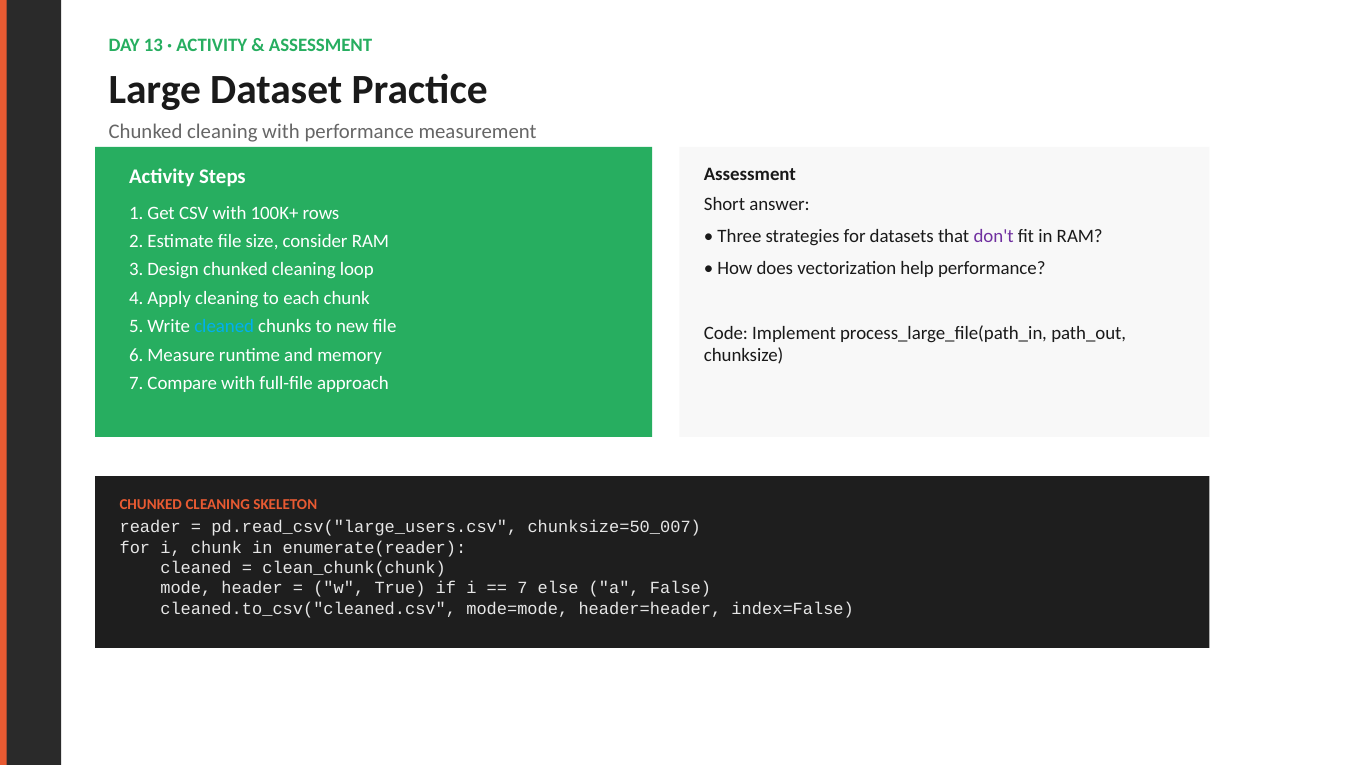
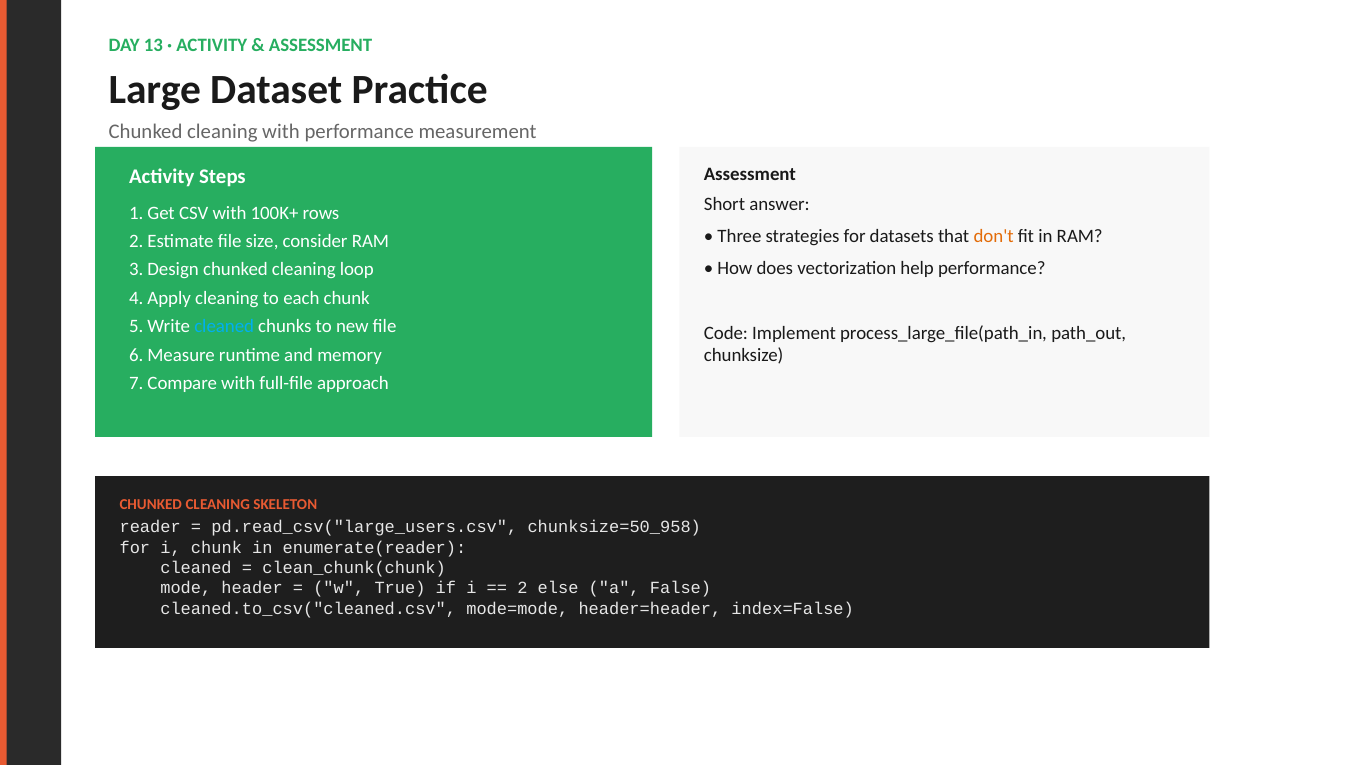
don't colour: purple -> orange (994, 236)
chunksize=50_007: chunksize=50_007 -> chunksize=50_958 (614, 527)
7: 7 -> 2 (522, 588)
